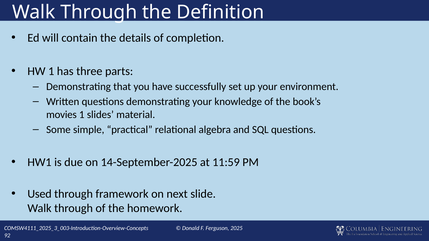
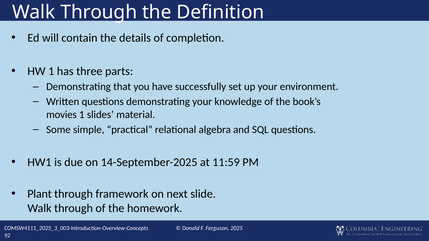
Used: Used -> Plant (40, 194)
